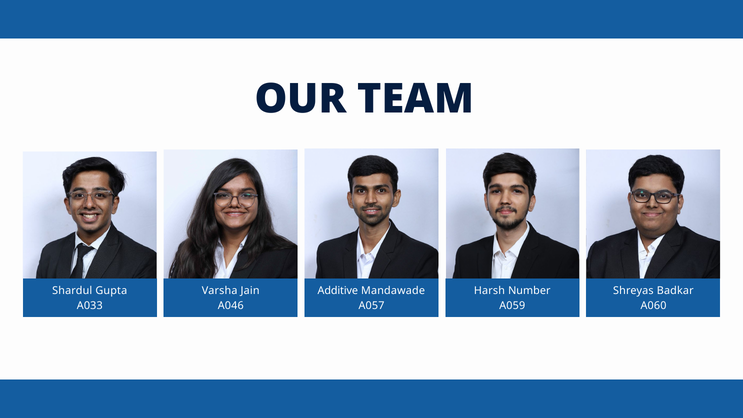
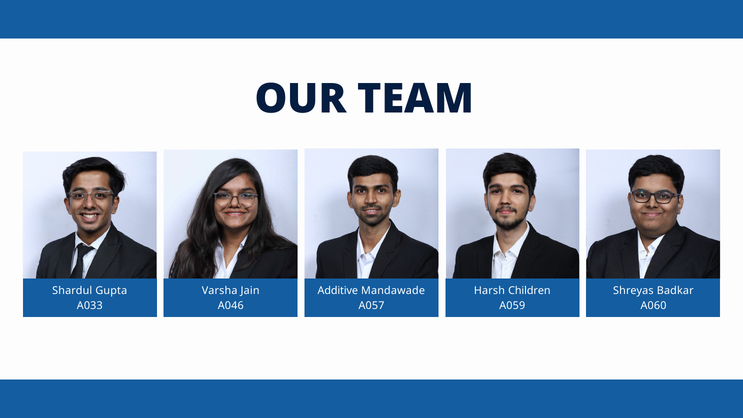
Number: Number -> Children (529, 291)
